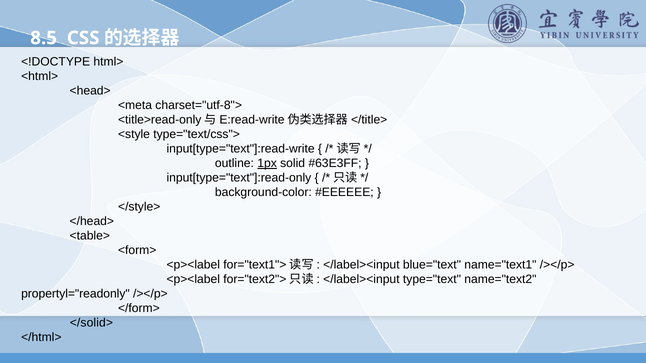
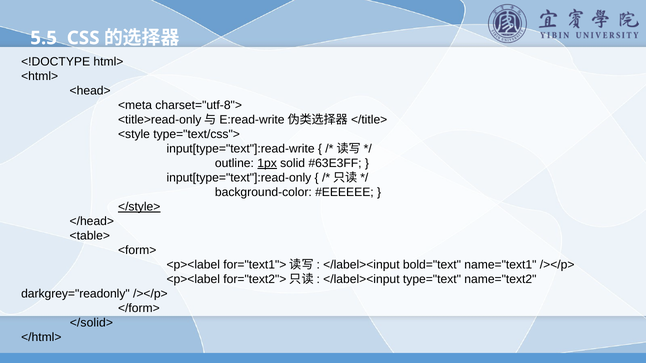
8.5: 8.5 -> 5.5 (44, 38)
</style> underline: none -> present (139, 207)
blue="text: blue="text -> bold="text (432, 265)
propertyl="readonly: propertyl="readonly -> darkgrey="readonly (75, 294)
